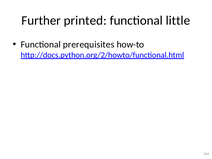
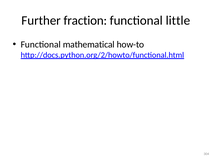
printed: printed -> fraction (85, 21)
prerequisites: prerequisites -> mathematical (89, 44)
